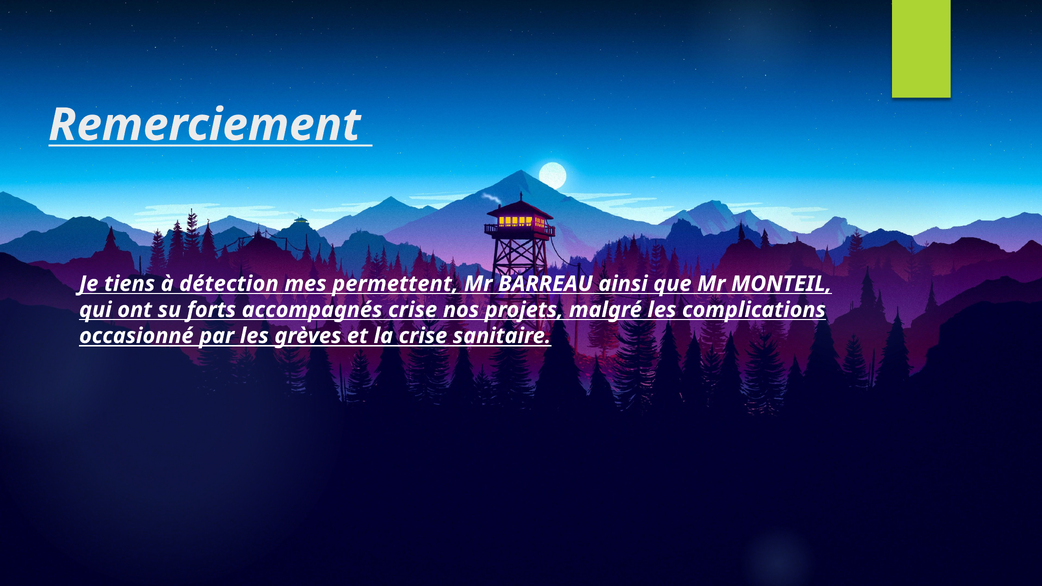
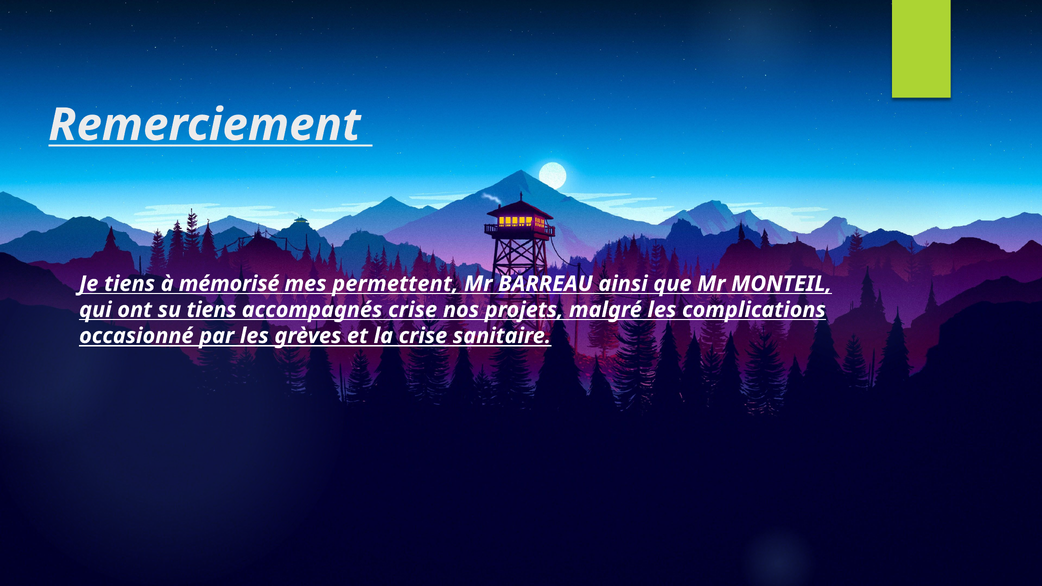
détection: détection -> mémorisé (229, 284)
su forts: forts -> tiens (212, 310)
